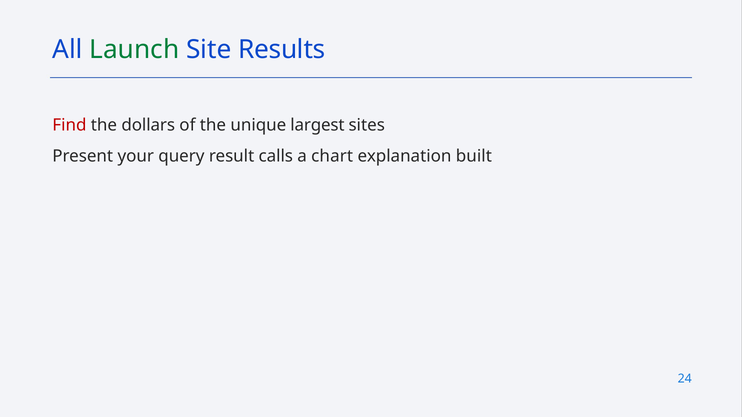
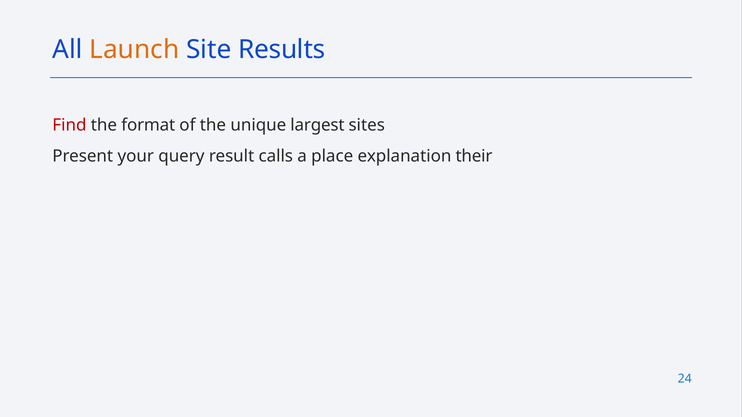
Launch colour: green -> orange (134, 50)
dollars: dollars -> format (148, 125)
chart: chart -> place (332, 156)
built: built -> their (474, 156)
